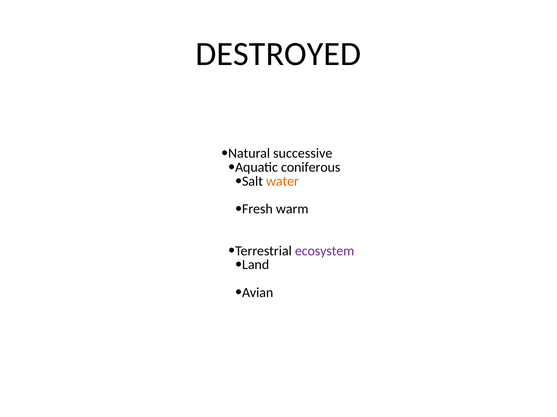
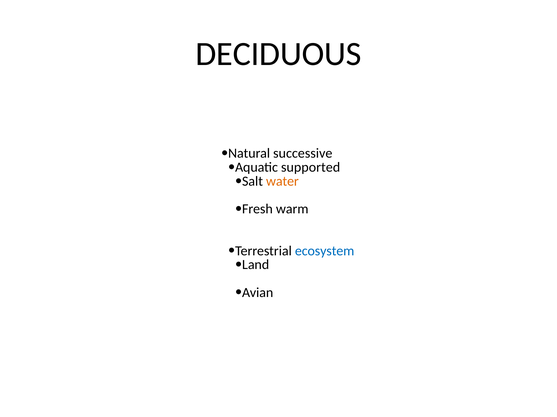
DESTROYED: DESTROYED -> DECIDUOUS (278, 54)
coniferous: coniferous -> supported (311, 168)
ecosystem colour: purple -> blue (325, 251)
